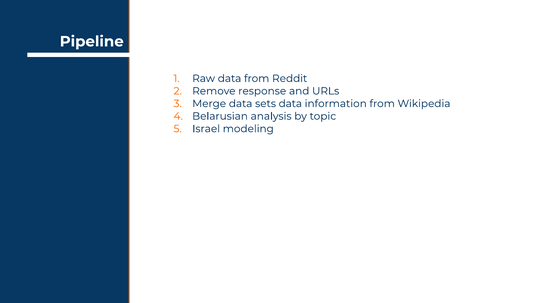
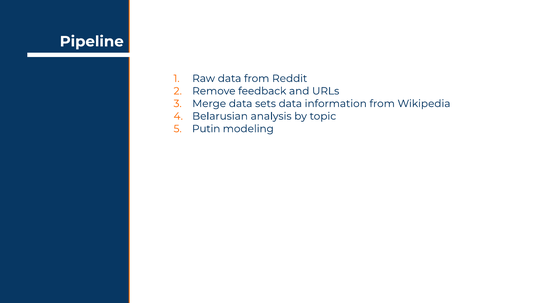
response: response -> feedback (262, 91)
Israel: Israel -> Putin (206, 129)
